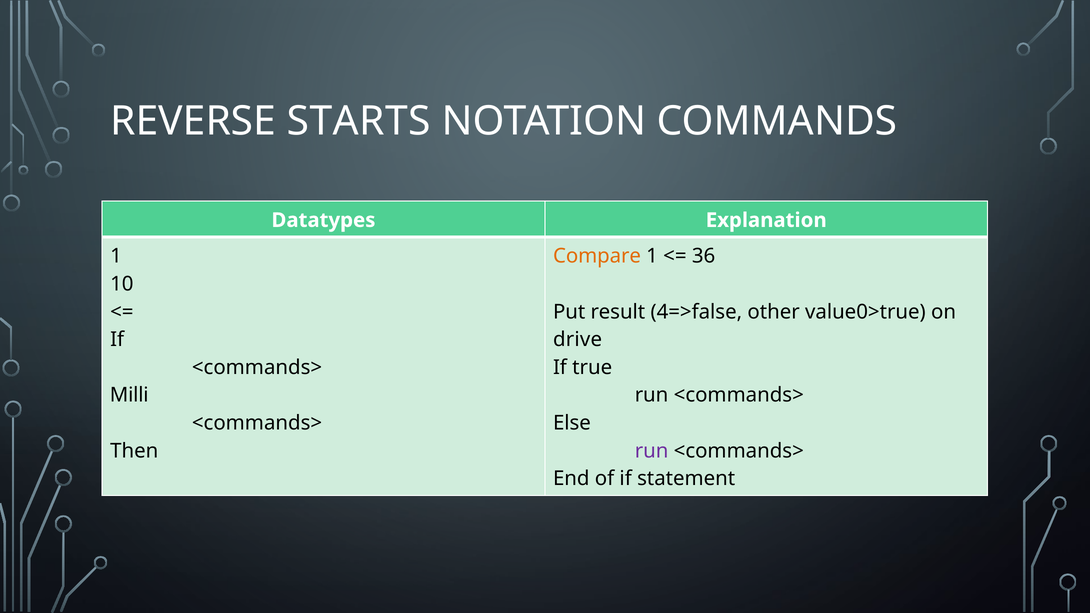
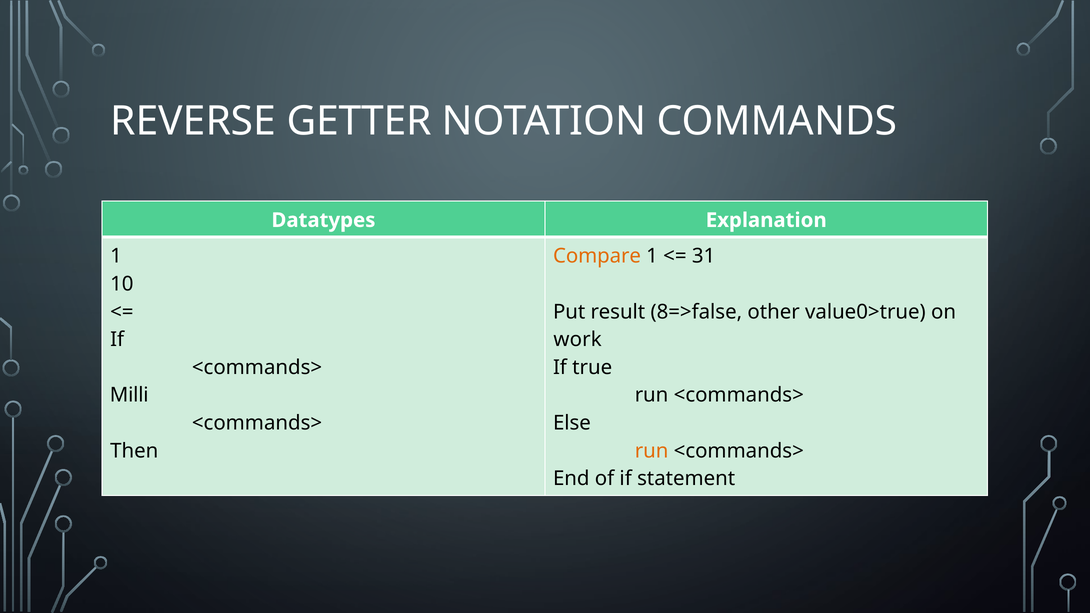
STARTS: STARTS -> GETTER (359, 121)
36: 36 -> 31 (704, 256)
4=>false: 4=>false -> 8=>false (696, 312)
drive: drive -> work (578, 340)
run colour: purple -> orange (652, 451)
